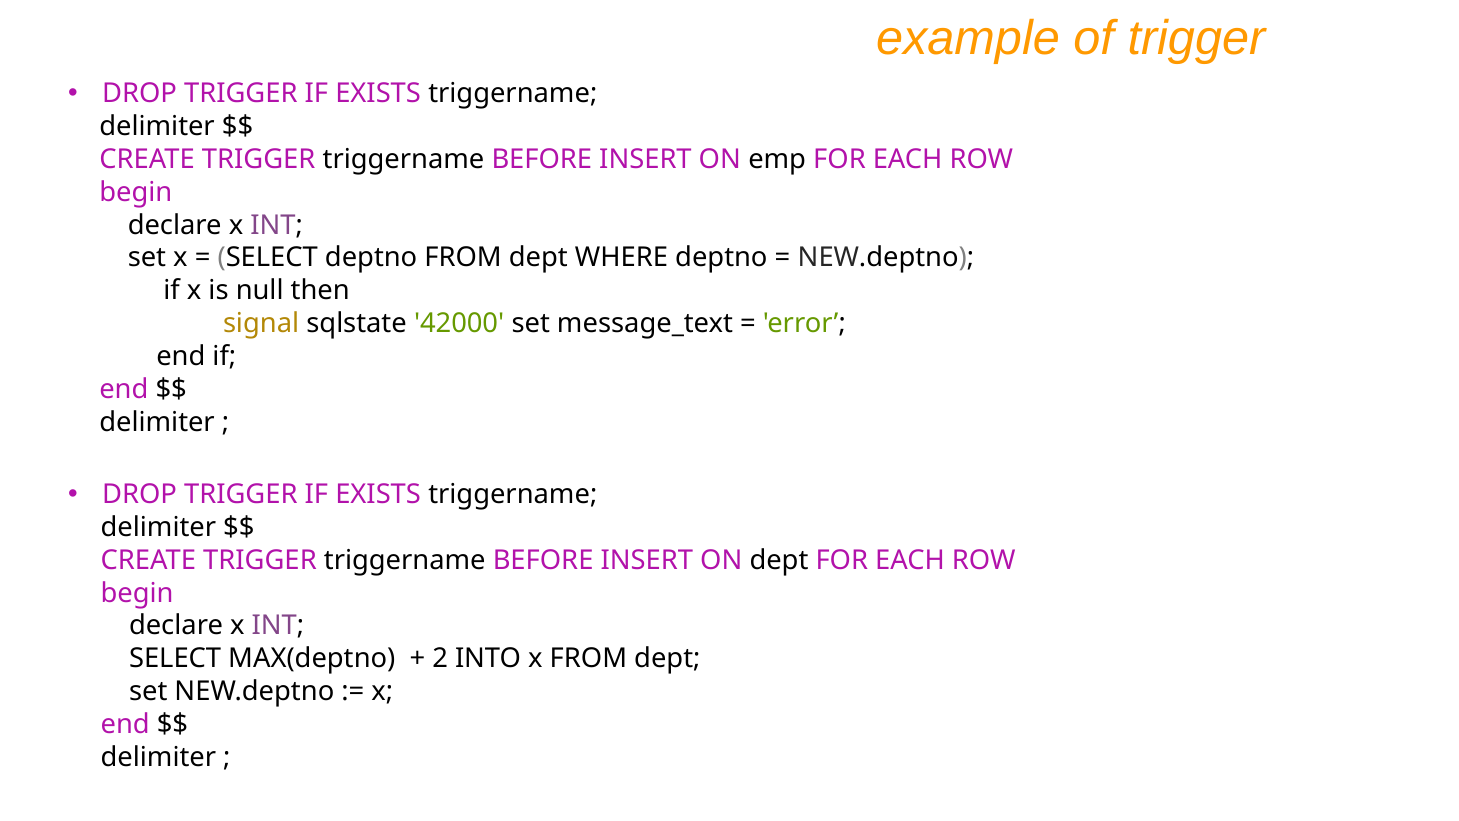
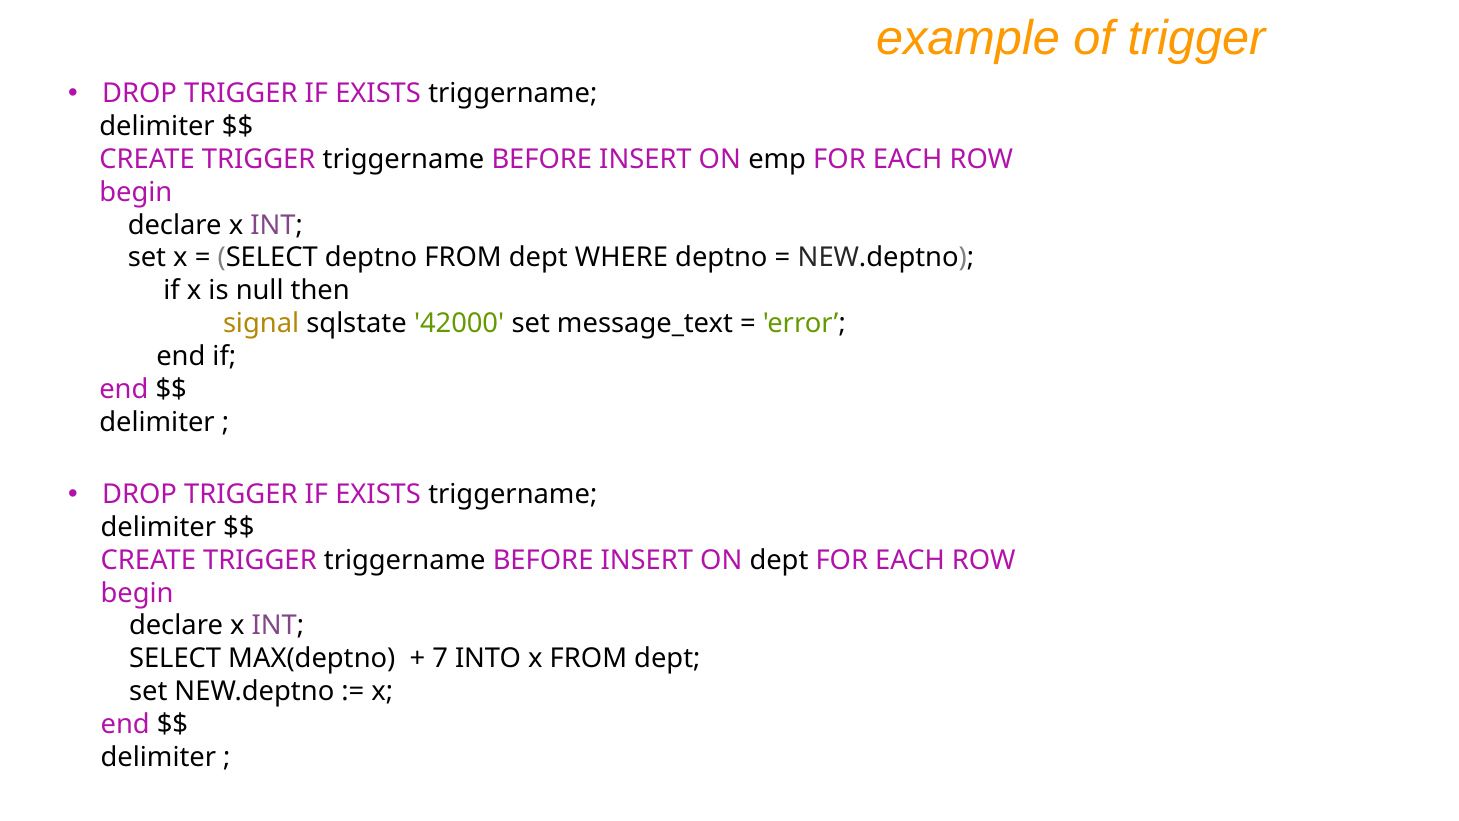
2: 2 -> 7 (440, 658)
